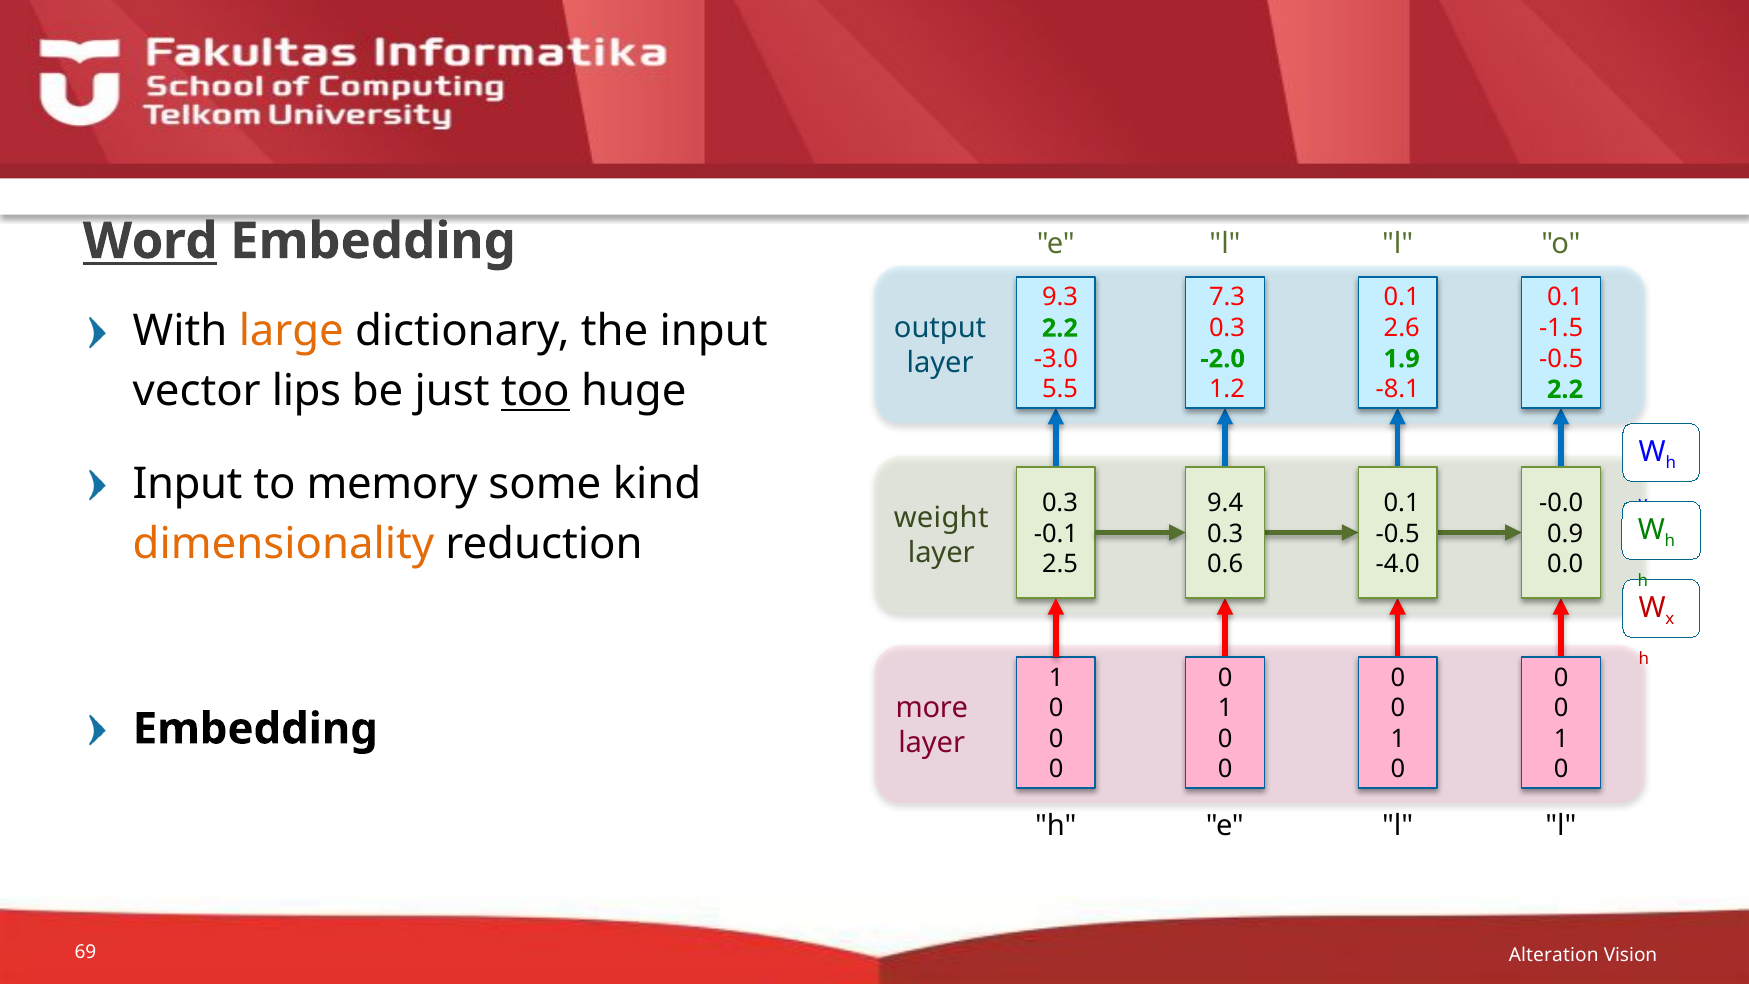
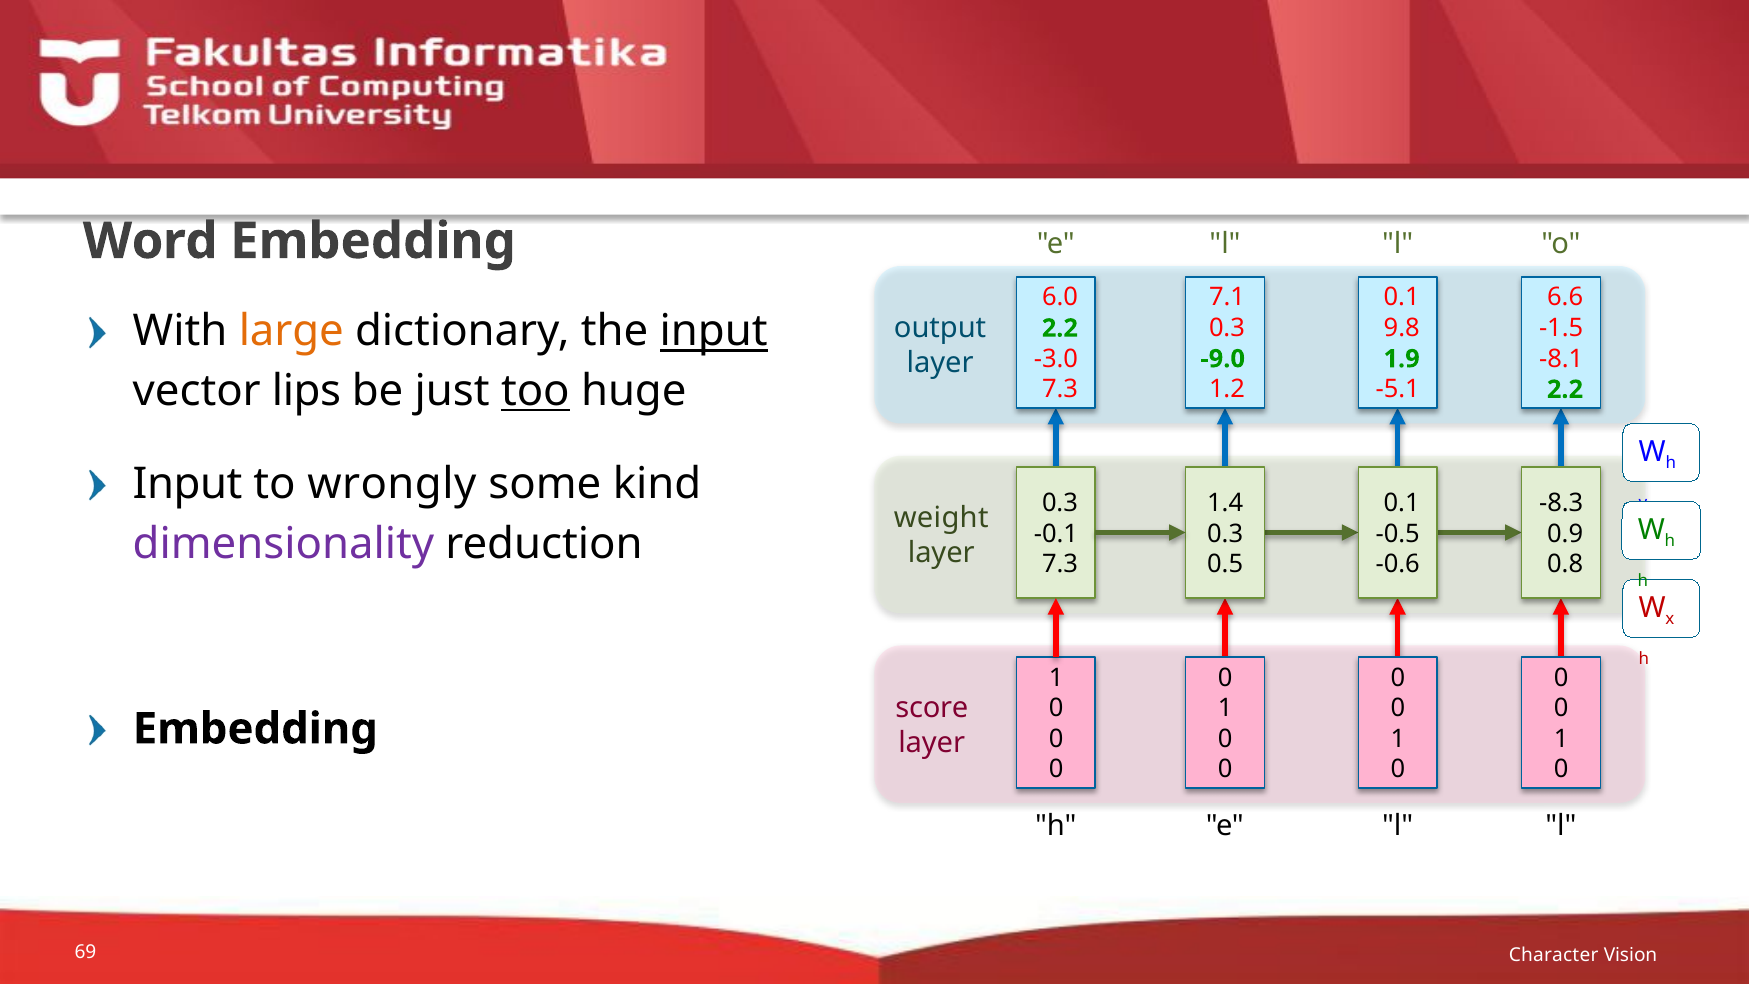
Word underline: present -> none (150, 241)
9.3: 9.3 -> 6.0 (1060, 298)
7.3: 7.3 -> 7.1 (1227, 298)
0.1: 0.1 -> 6.6 (1565, 298)
input underline: none -> present (714, 331)
2.6: 2.6 -> 9.8 (1402, 328)
-0.5: -0.5 -> -8.1 (1561, 359)
-2.0: -2.0 -> -9.0 (1223, 359)
5.5: 5.5 -> 7.3 (1060, 389)
-8.1: -8.1 -> -5.1 (1398, 389)
memory: memory -> wrongly (392, 484)
9.4: 9.4 -> 1.4 (1225, 503)
-0.0: -0.0 -> -8.3 (1561, 503)
dimensionality colour: orange -> purple (283, 544)
2.5: 2.5 -> 7.3 (1060, 564)
0.6: 0.6 -> 0.5 (1225, 564)
-4.0: -4.0 -> -0.6 (1398, 564)
0.0: 0.0 -> 0.8 (1565, 564)
more: more -> score (932, 708)
Alteration: Alteration -> Character (1554, 955)
